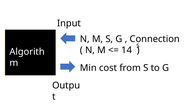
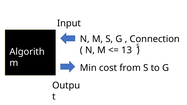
14: 14 -> 13 (127, 50)
